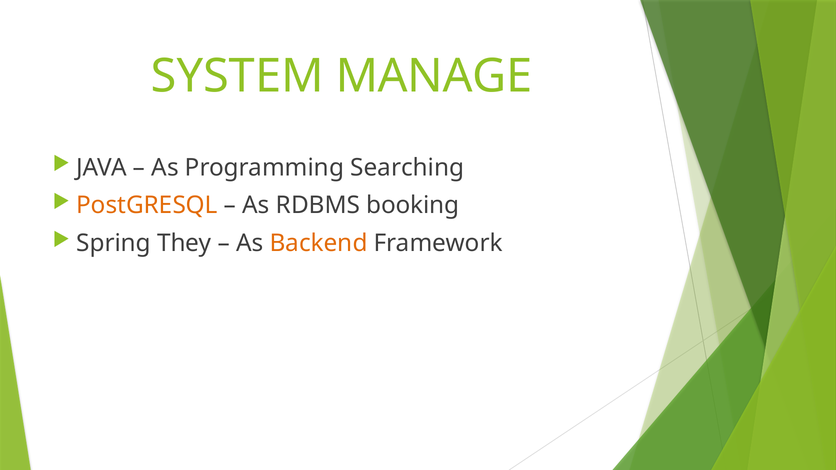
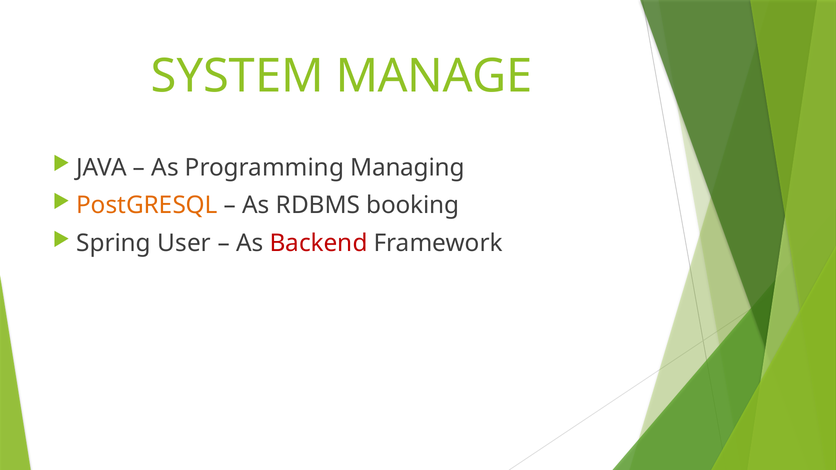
Searching: Searching -> Managing (407, 168)
They: They -> User (184, 243)
Backend colour: orange -> red (319, 243)
